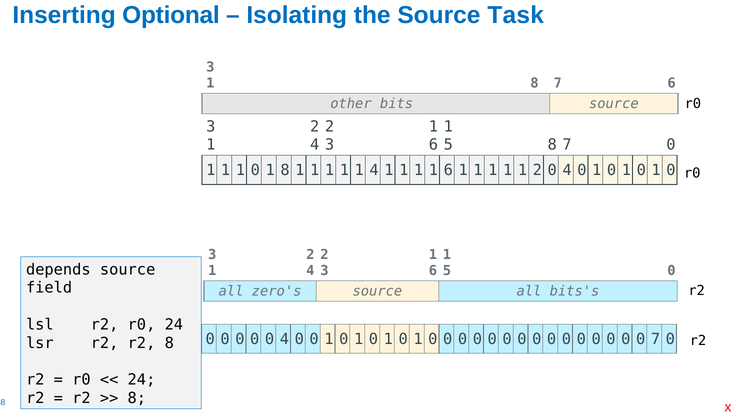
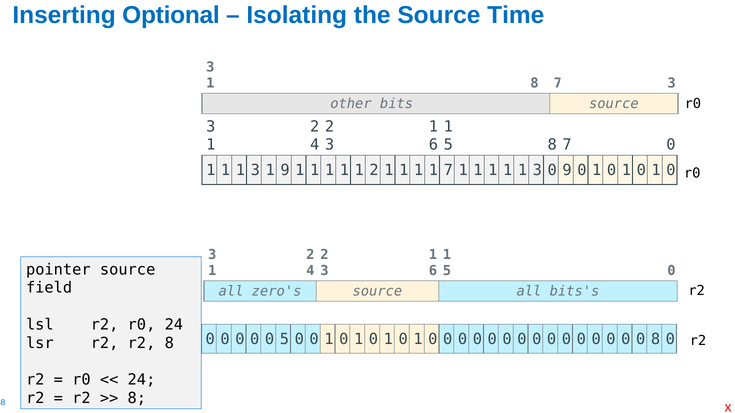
Task: Task -> Time (516, 15)
7 6: 6 -> 3 (672, 83)
0: 0 -> 3 (255, 170)
8: 8 -> 9 (285, 170)
1 1 4: 4 -> 2 (374, 170)
1 1 6: 6 -> 7 (448, 170)
2: 2 -> 3 (537, 170)
4: 4 -> 9 (567, 170)
depends: depends -> pointer (58, 270)
0 0 4: 4 -> 5 (284, 339)
0 7: 7 -> 8 (656, 339)
